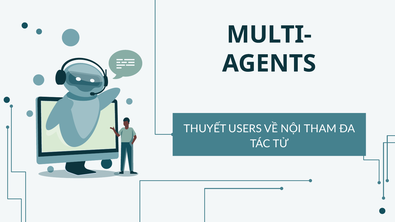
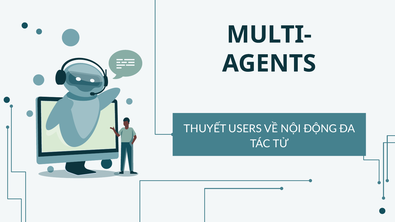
THAM: THAM -> ĐỘNG (320, 129)
